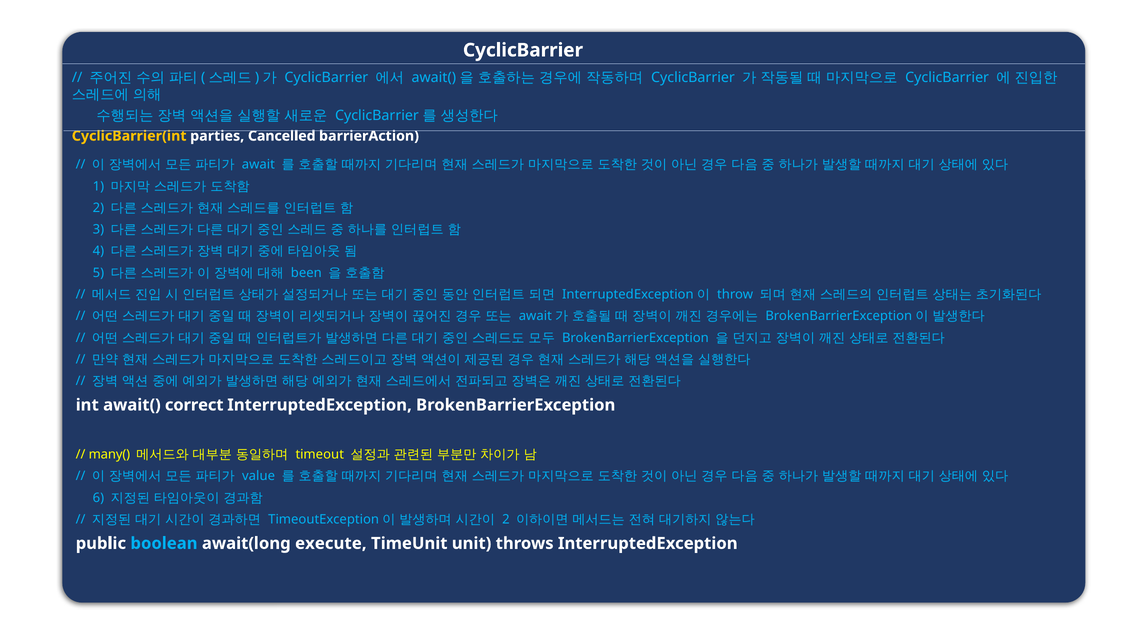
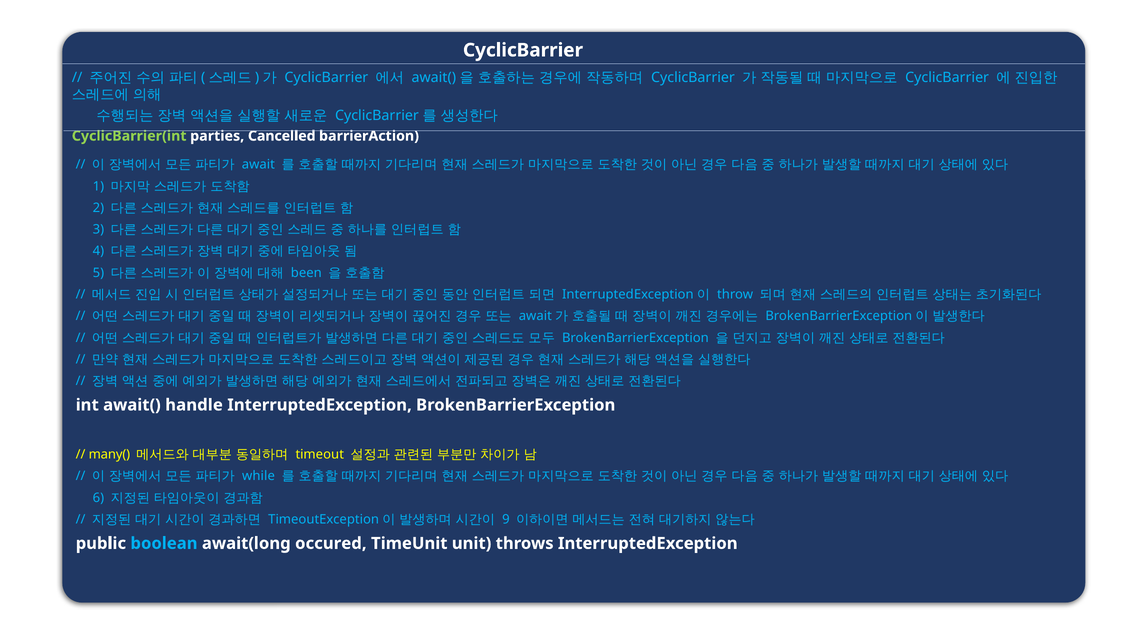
CyclicBarrier(int colour: yellow -> light green (129, 136)
correct: correct -> handle (194, 405)
value: value -> while (258, 476)
2: 2 -> 9 (506, 519)
execute: execute -> occured (331, 543)
